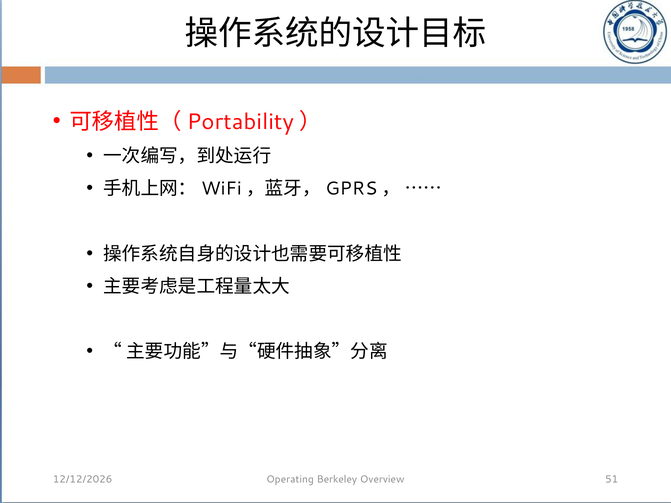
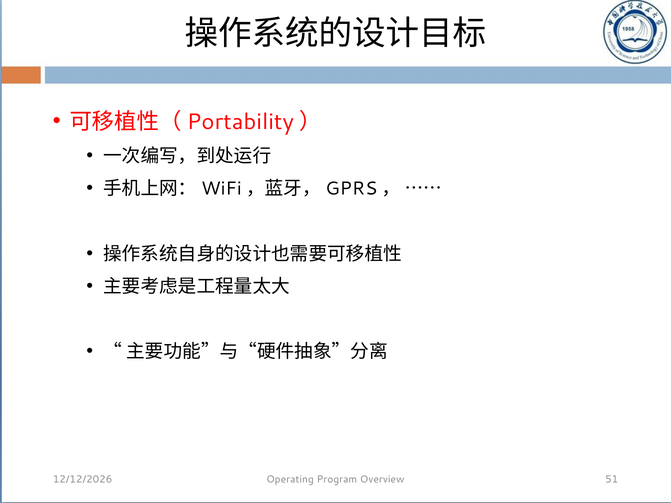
Berkeley: Berkeley -> Program (337, 479)
